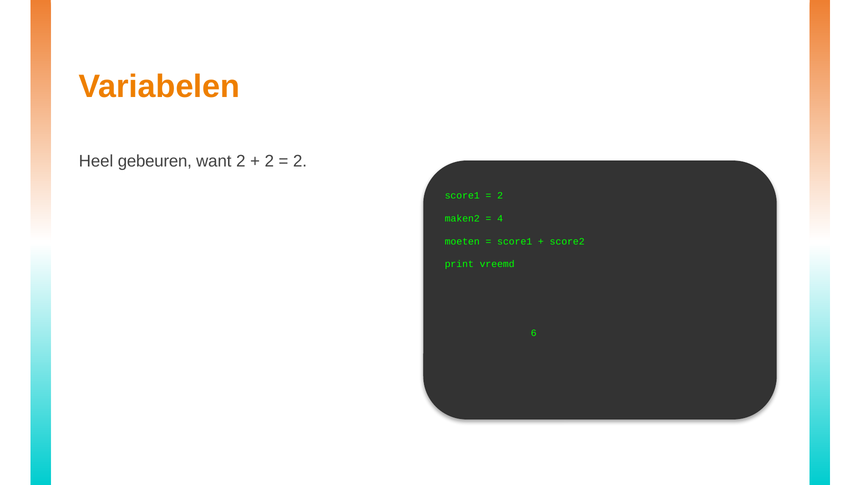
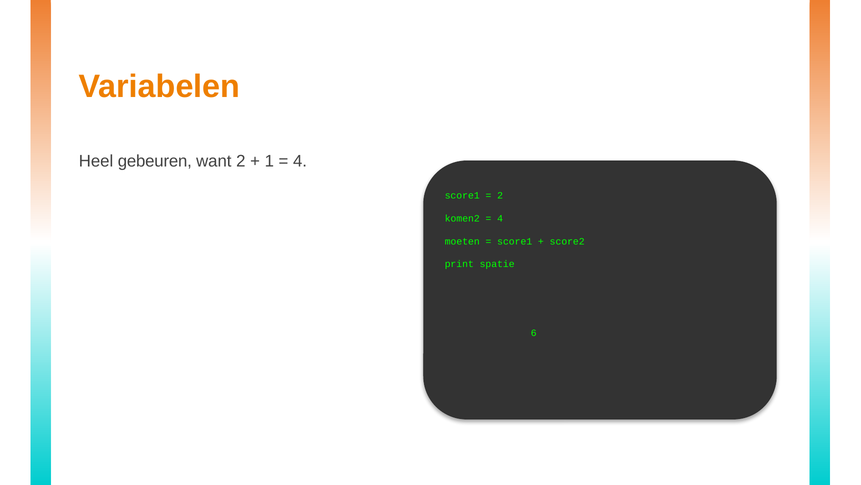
2: 2 -> 1 (269, 161)
2: 2 -> 4 (300, 161)
maken2: maken2 -> komen2 (462, 218)
vreemd: vreemd -> spatie (497, 264)
